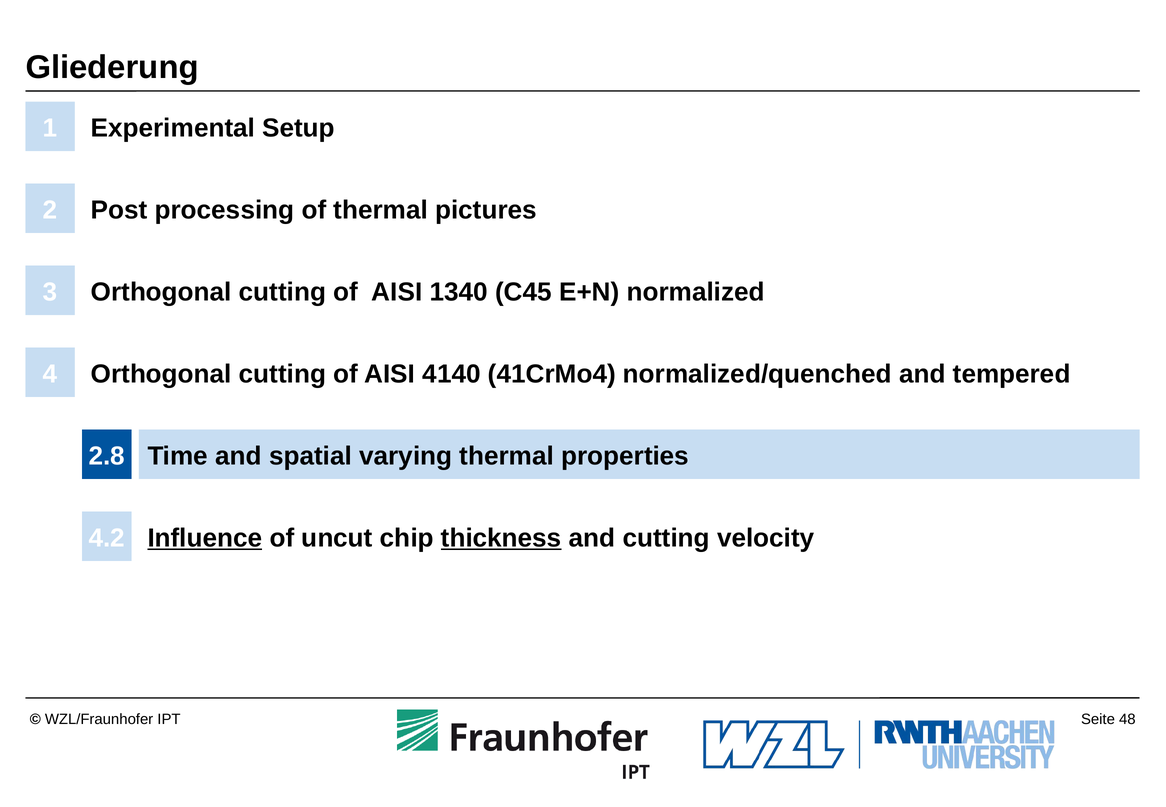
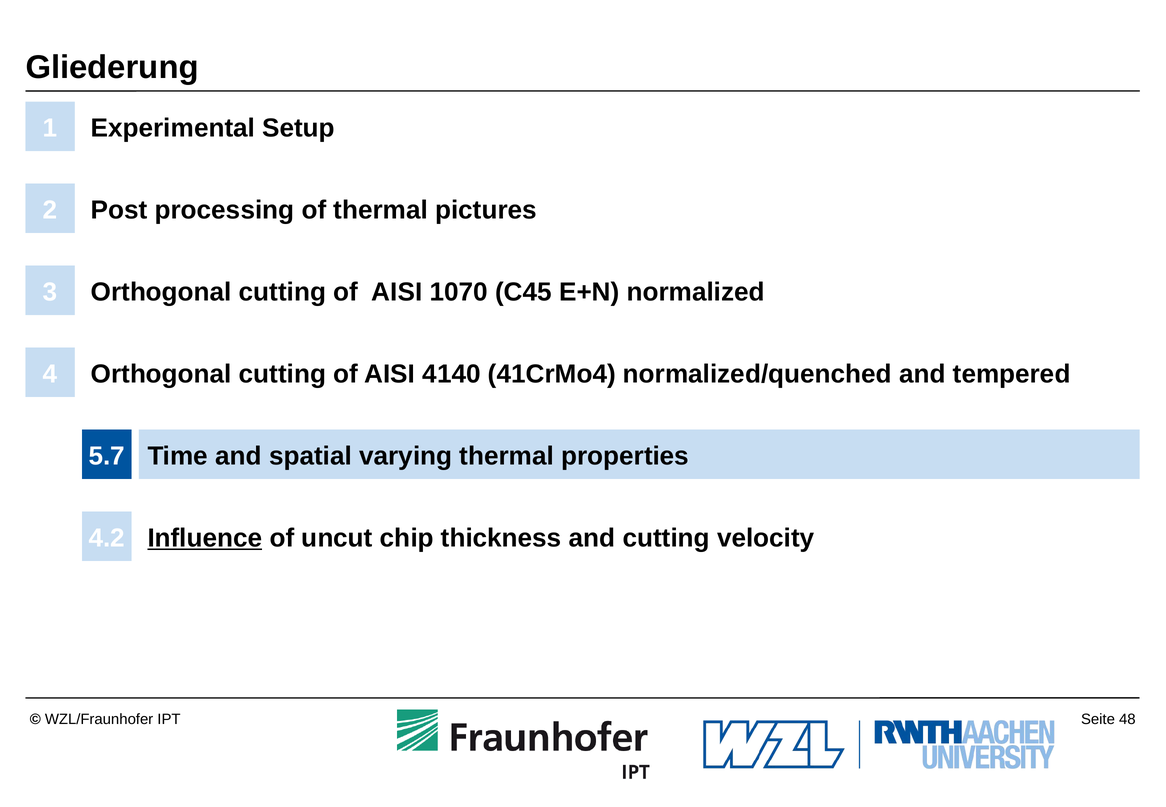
1340: 1340 -> 1070 (459, 292)
2.8: 2.8 -> 5.7 (107, 456)
thickness underline: present -> none (501, 538)
